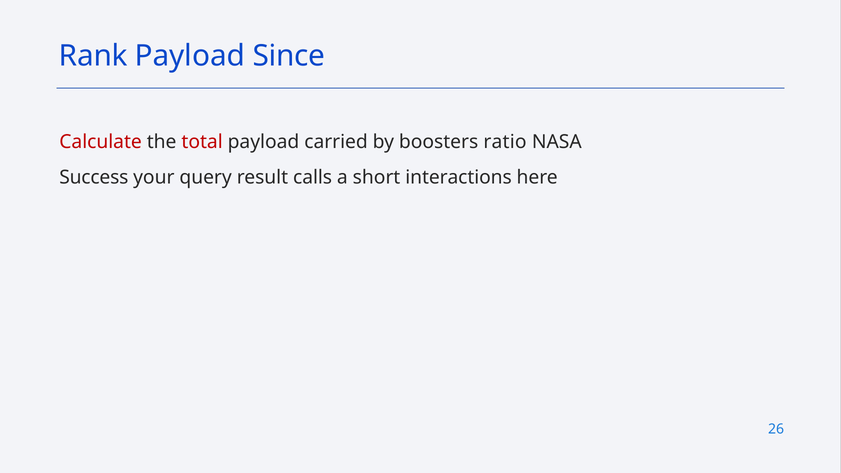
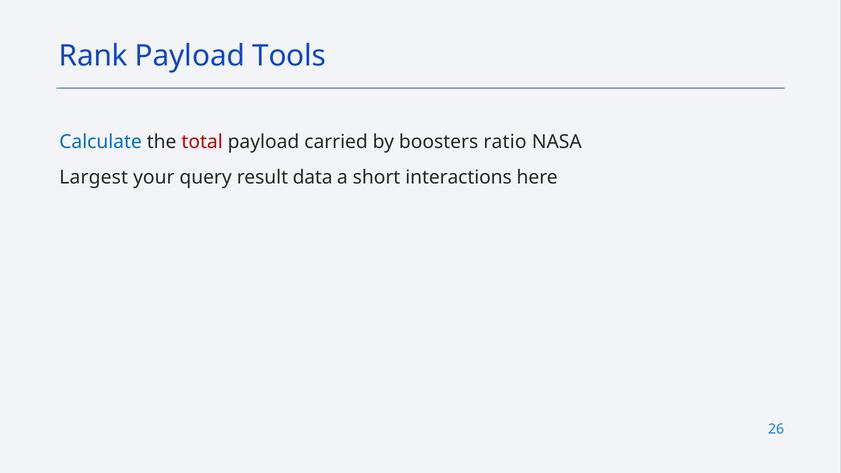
Since: Since -> Tools (289, 56)
Calculate colour: red -> blue (101, 142)
Success: Success -> Largest (94, 177)
calls: calls -> data (313, 177)
